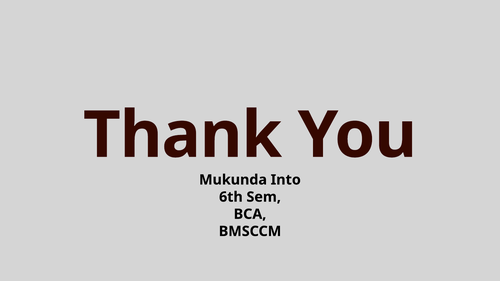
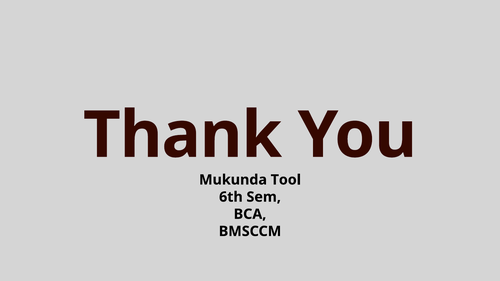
Into: Into -> Tool (286, 180)
